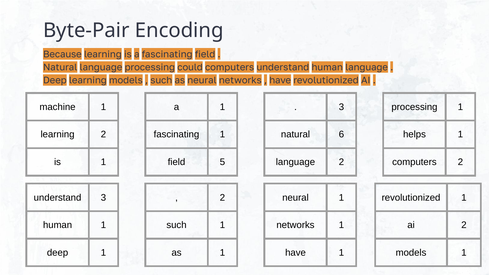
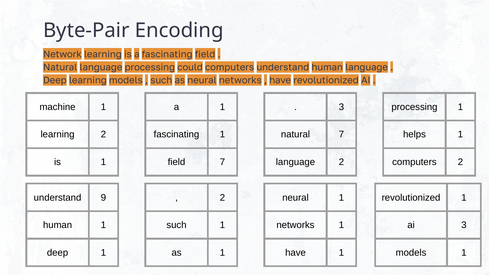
Because: Because -> Network (62, 54)
natural 6: 6 -> 7 (341, 135)
field 5: 5 -> 7 (222, 162)
understand 3: 3 -> 9 (103, 198)
ai 2: 2 -> 3 (464, 225)
